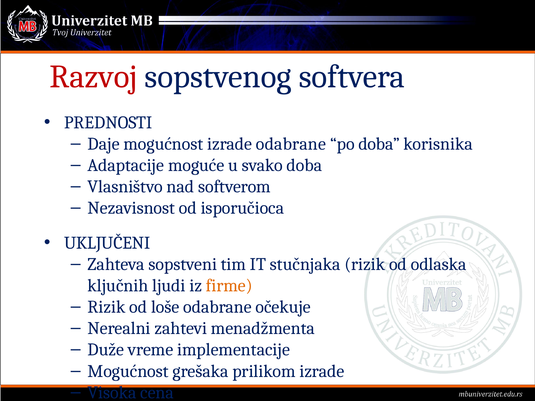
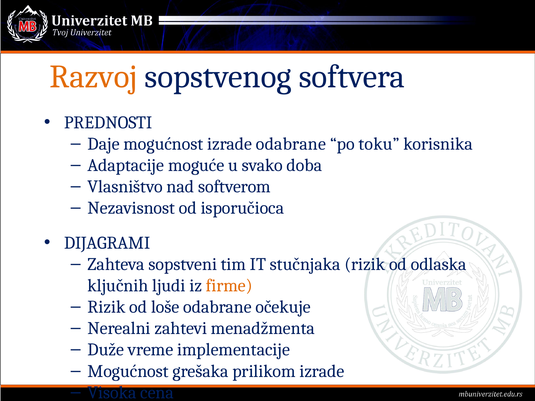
Razvoj colour: red -> orange (94, 77)
po doba: doba -> toku (379, 144)
UKLJUČENI: UKLJUČENI -> DIJAGRAMI (107, 243)
